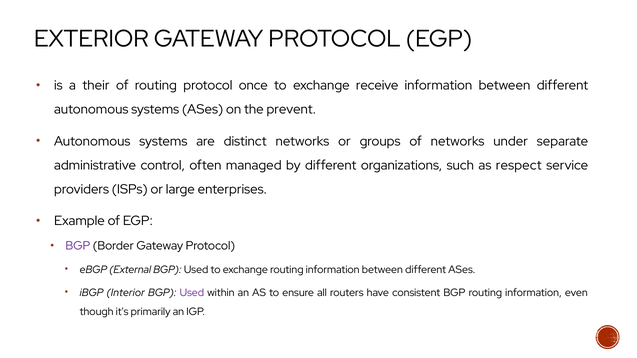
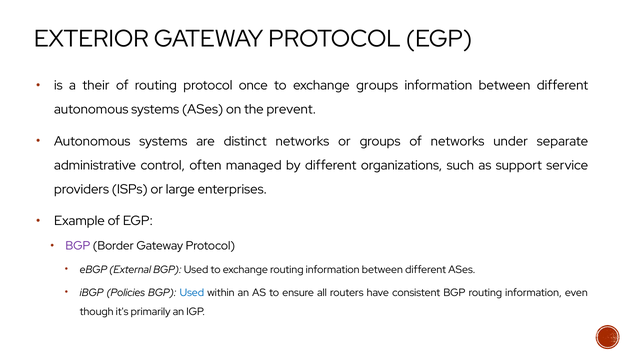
exchange receive: receive -> groups (377, 86)
respect: respect -> support (519, 165)
Interior: Interior -> Policies (126, 293)
Used colour: purple -> blue (192, 293)
